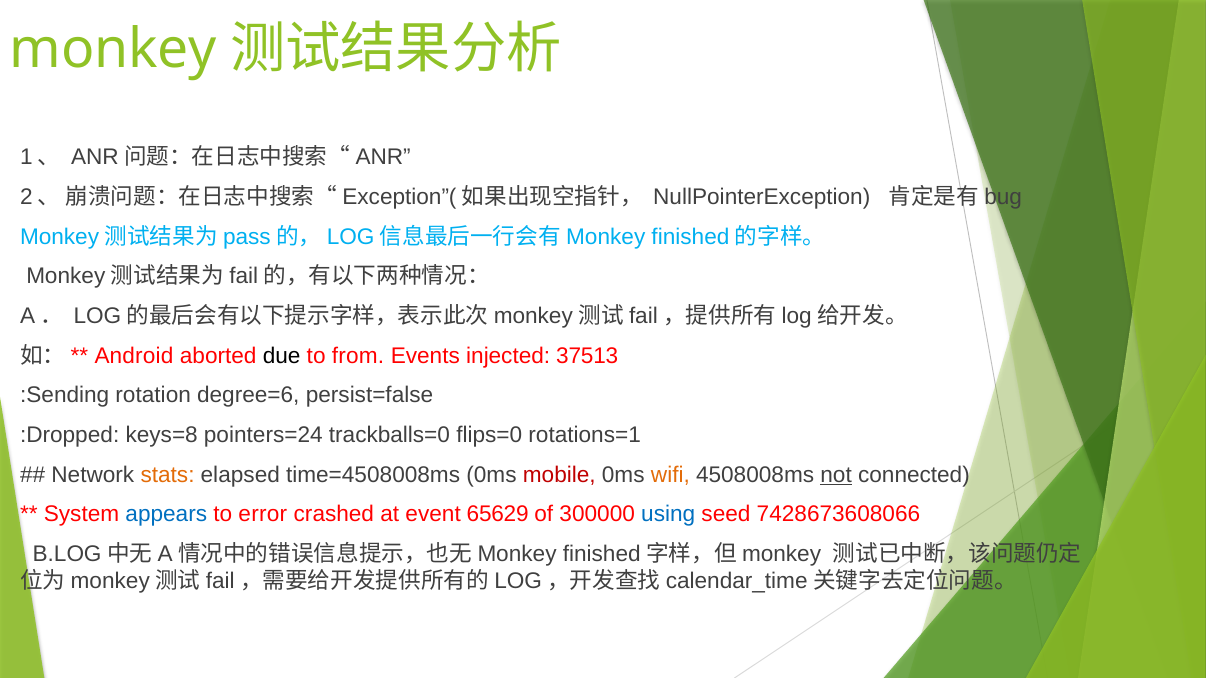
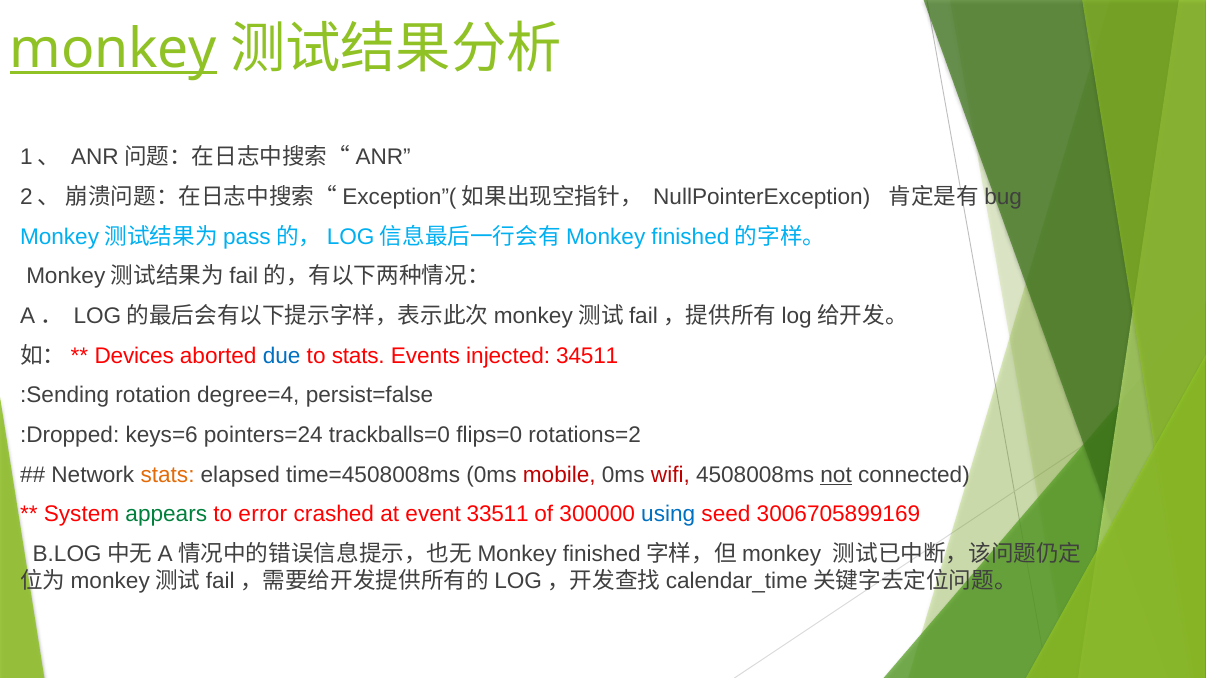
monkey underline: none -> present (113, 49)
Android: Android -> Devices (134, 356)
due colour: black -> blue (282, 356)
to from: from -> stats (358, 356)
37513: 37513 -> 34511 (587, 356)
degree=6: degree=6 -> degree=4 (248, 396)
keys=8: keys=8 -> keys=6 (162, 435)
rotations=1: rotations=1 -> rotations=2 (585, 435)
wifi colour: orange -> red (670, 475)
appears colour: blue -> green (166, 515)
65629: 65629 -> 33511 (498, 515)
7428673608066: 7428673608066 -> 3006705899169 (838, 515)
